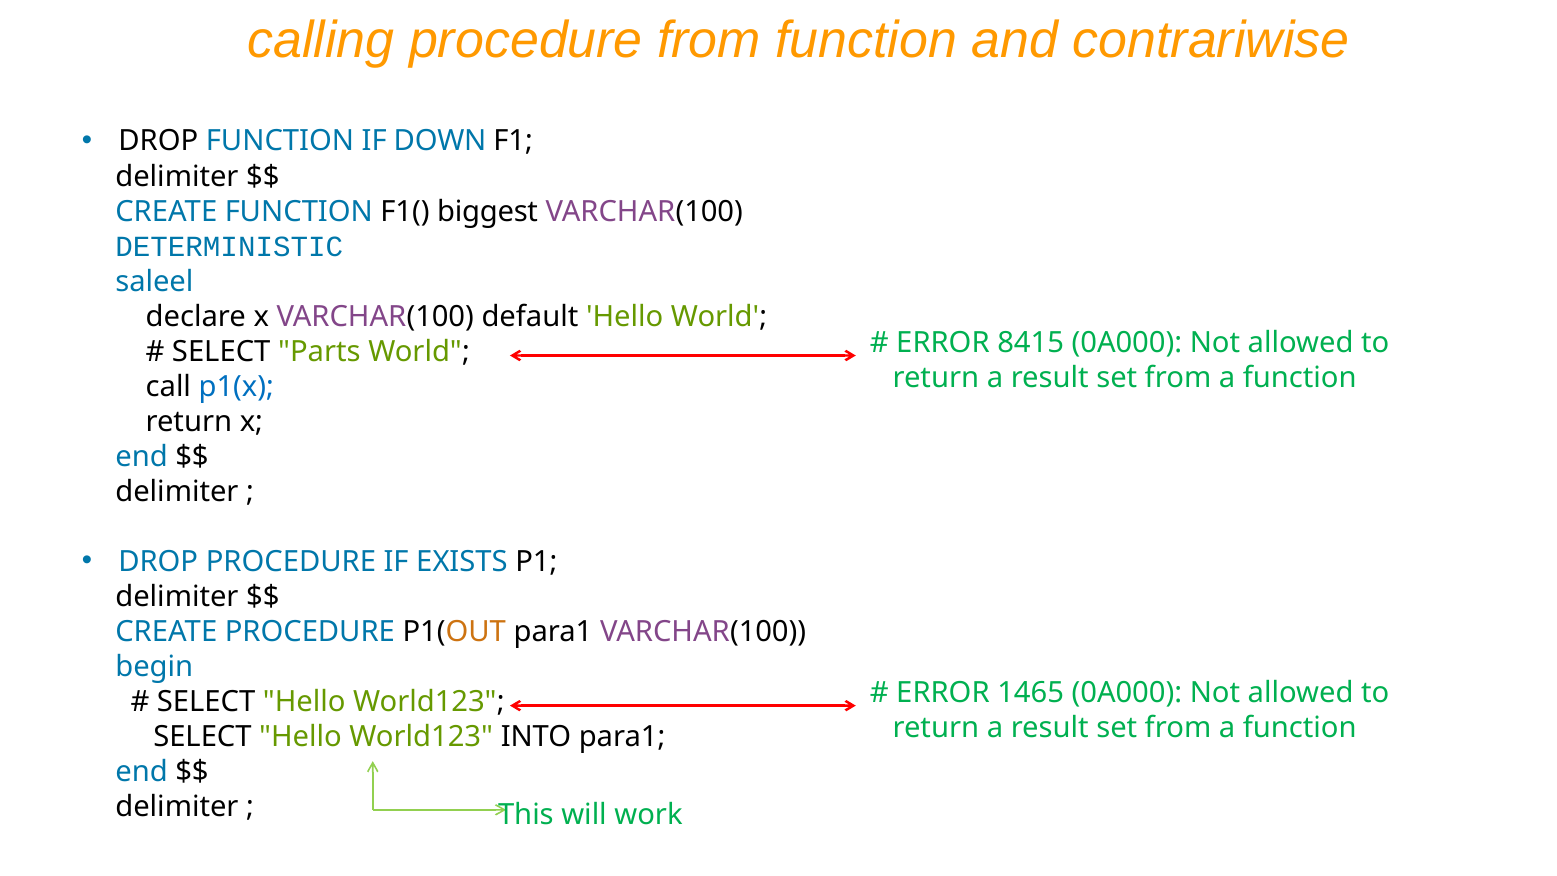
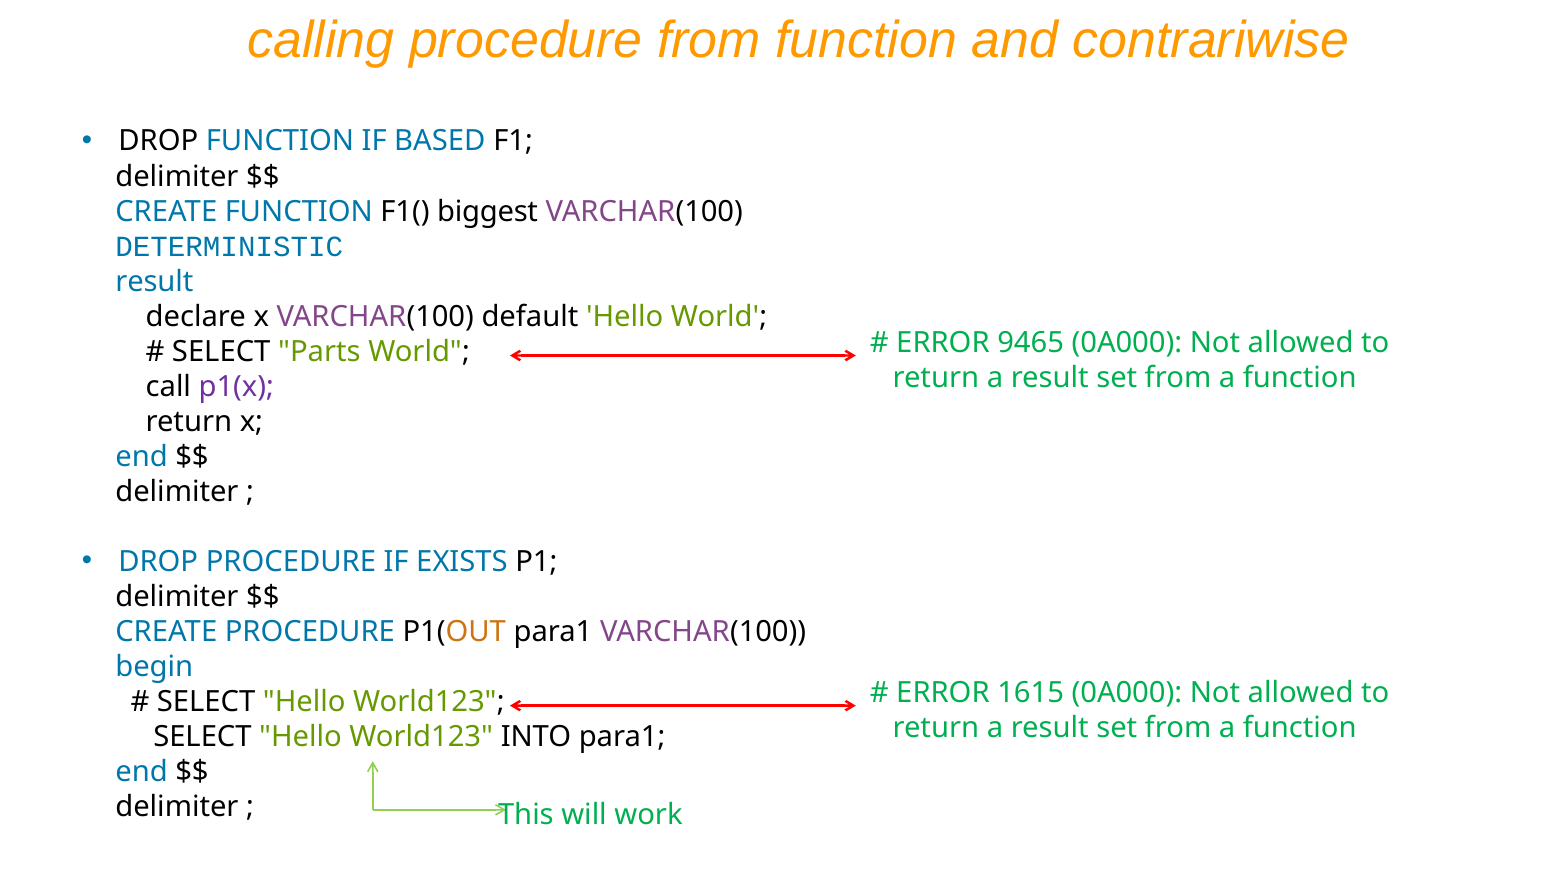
DOWN: DOWN -> BASED (440, 141)
saleel: saleel -> result (154, 281)
8415: 8415 -> 9465 (1031, 343)
p1(x colour: blue -> purple (236, 387)
1465: 1465 -> 1615 (1031, 693)
